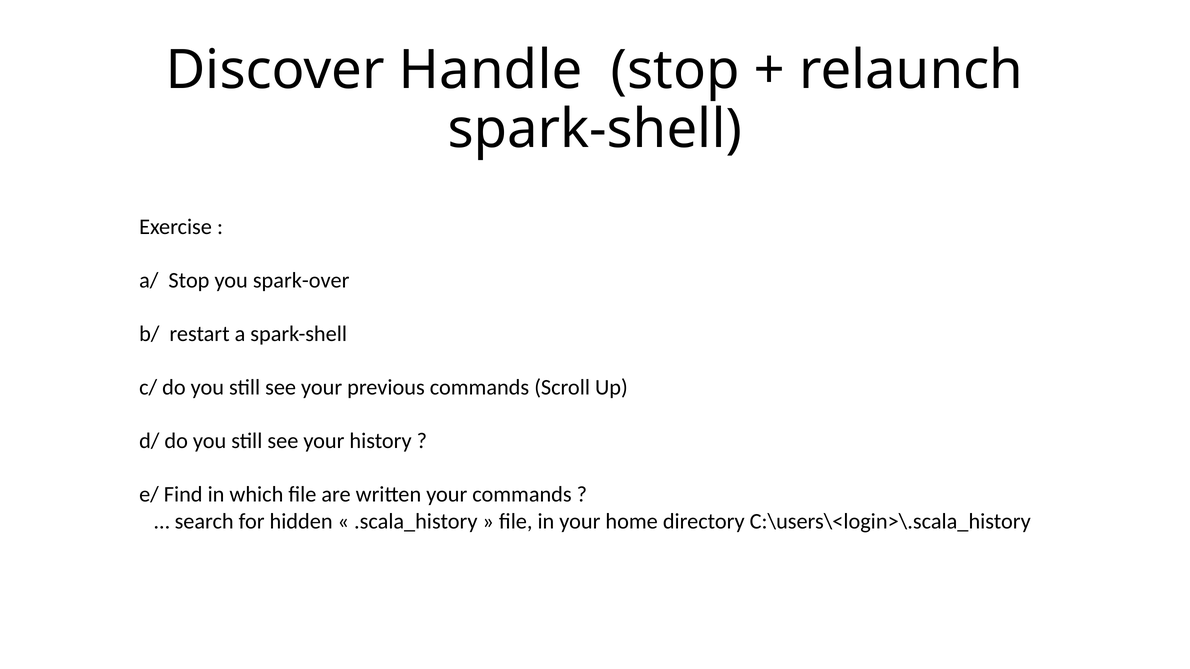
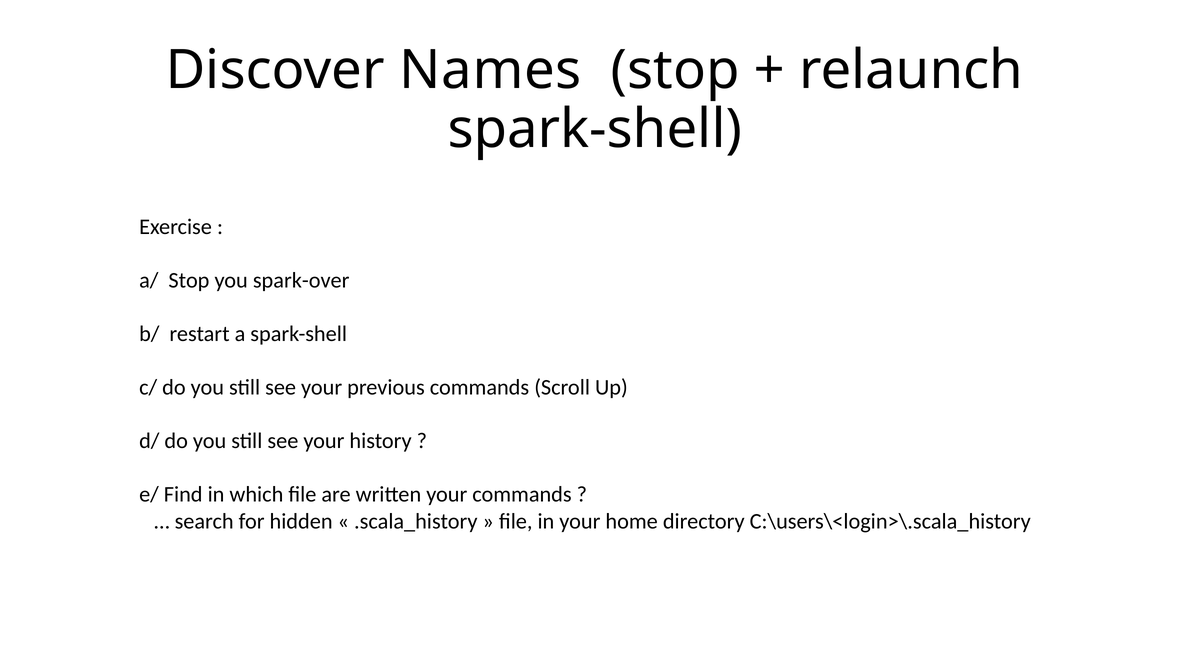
Handle: Handle -> Names (490, 71)
